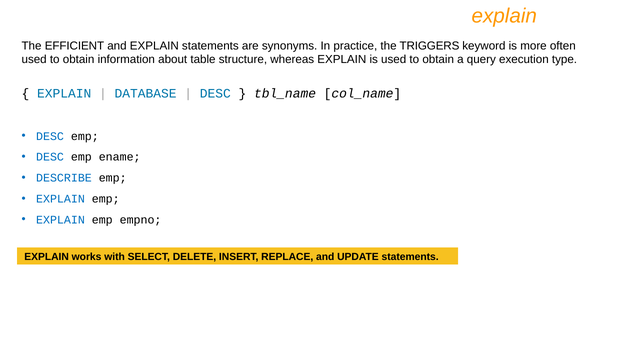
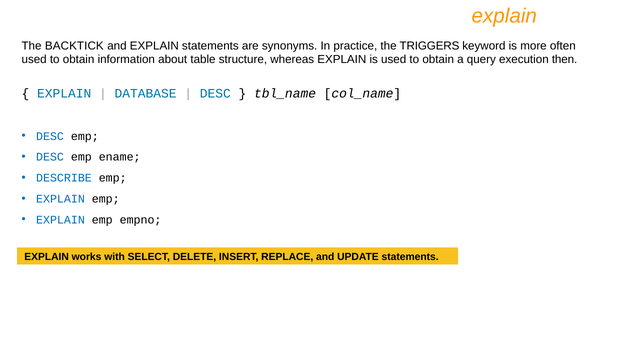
EFFICIENT: EFFICIENT -> BACKTICK (74, 46)
type: type -> then (565, 60)
